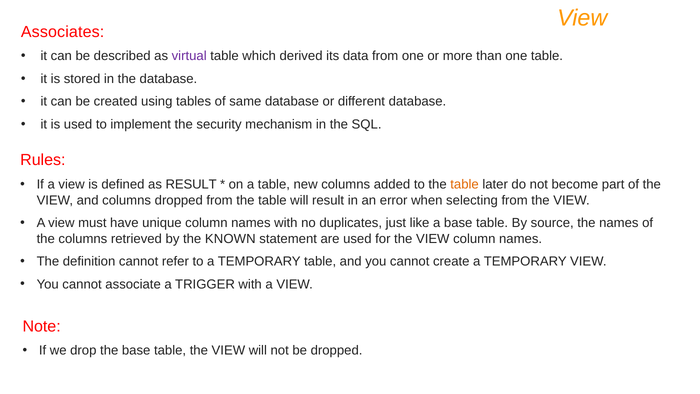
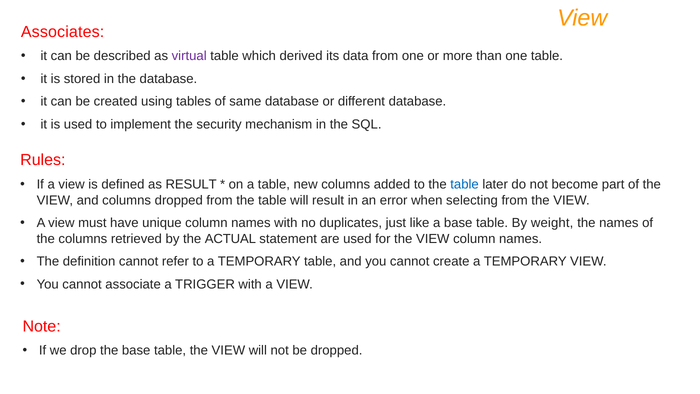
table colour: orange -> blue (465, 184)
source: source -> weight (552, 223)
KNOWN: KNOWN -> ACTUAL (230, 239)
